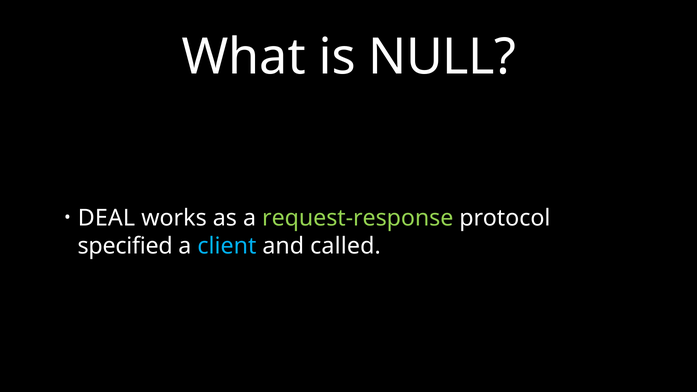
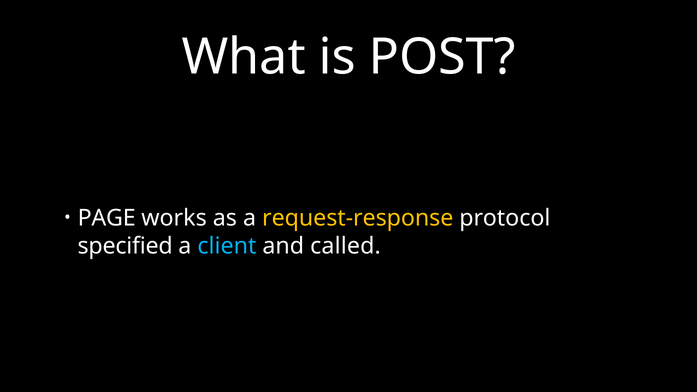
NULL: NULL -> POST (442, 57)
DEAL: DEAL -> PAGE (107, 218)
request-response colour: light green -> yellow (358, 218)
